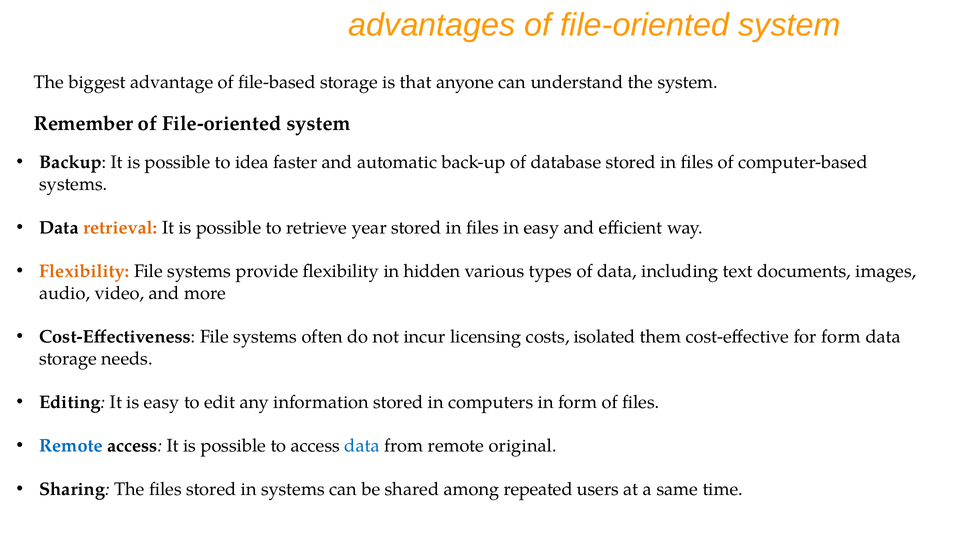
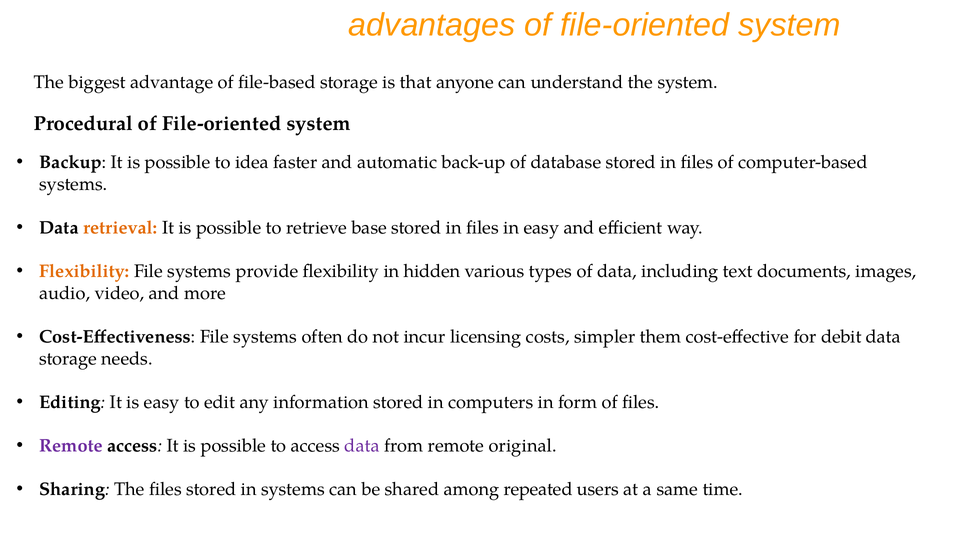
Remember: Remember -> Procedural (83, 124)
year: year -> base (369, 228)
isolated: isolated -> simpler (605, 337)
for form: form -> debit (841, 337)
Remote colour: blue -> purple (71, 446)
data colour: blue -> purple (362, 446)
